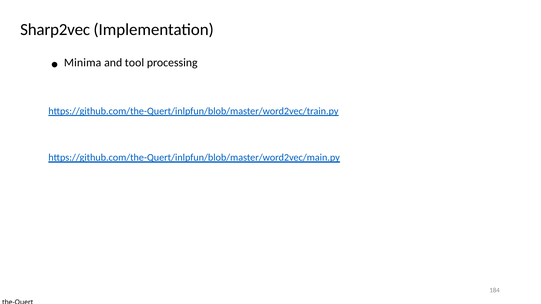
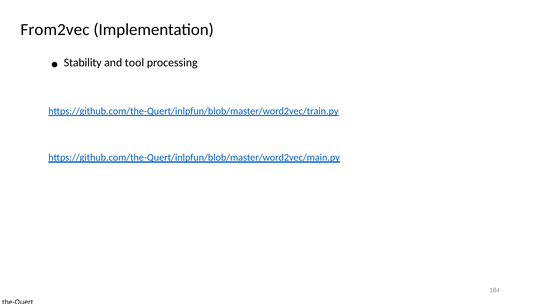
Sharp2vec: Sharp2vec -> From2vec (55, 30)
Minima: Minima -> Stability (83, 63)
